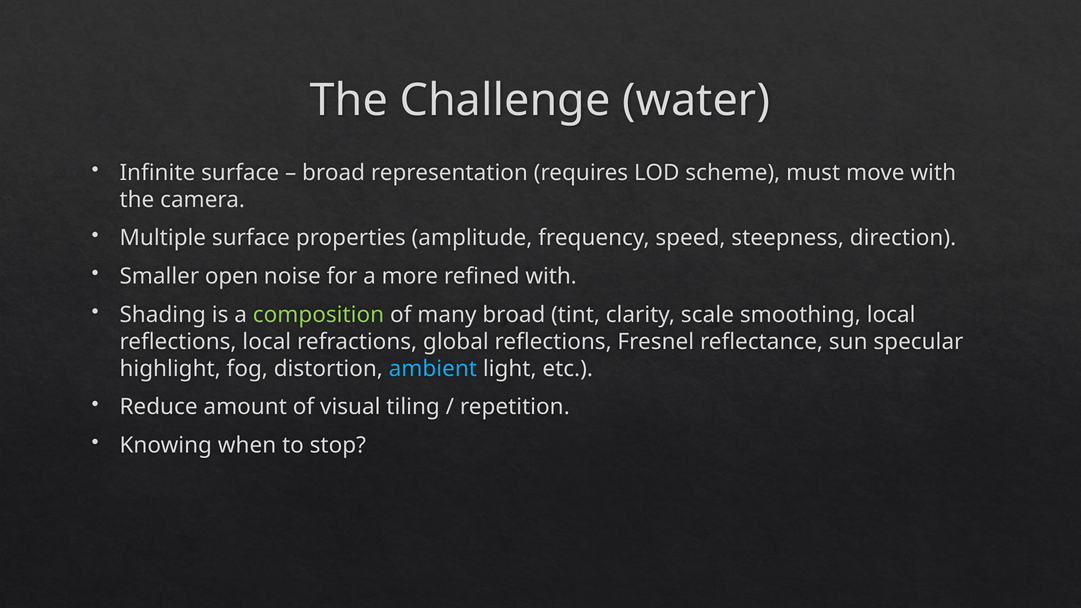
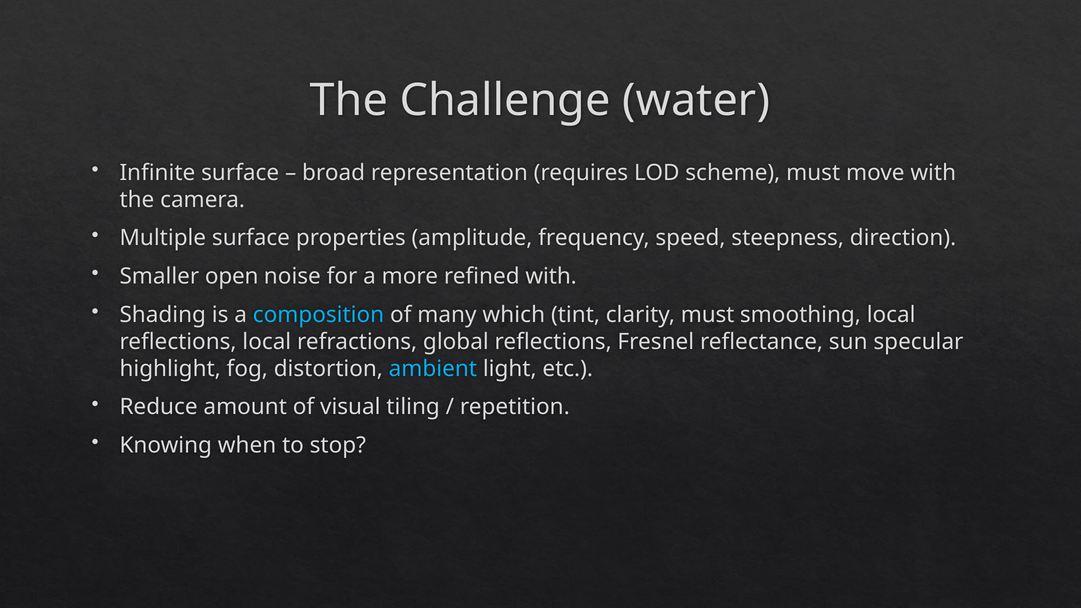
composition colour: light green -> light blue (318, 315)
many broad: broad -> which (514, 315)
clarity scale: scale -> must (708, 315)
